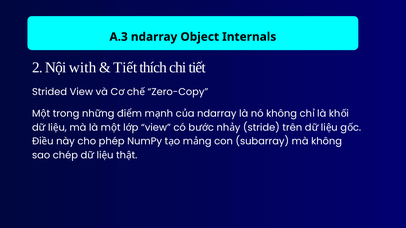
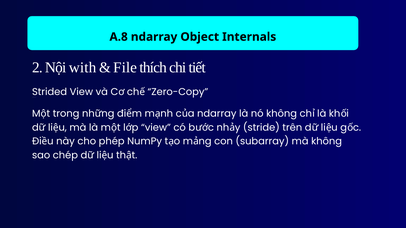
A.3: A.3 -> A.8 (119, 37)
Tiết: Tiết -> File (125, 68)
